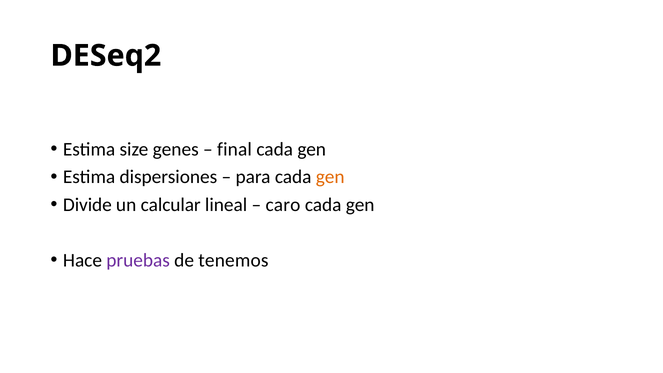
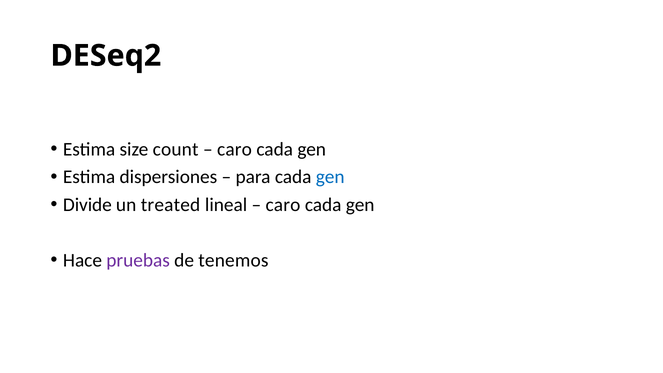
genes: genes -> count (176, 149)
final: final -> caro (234, 149)
gen colour: orange -> blue (330, 177)
calcular: calcular -> treated (171, 205)
